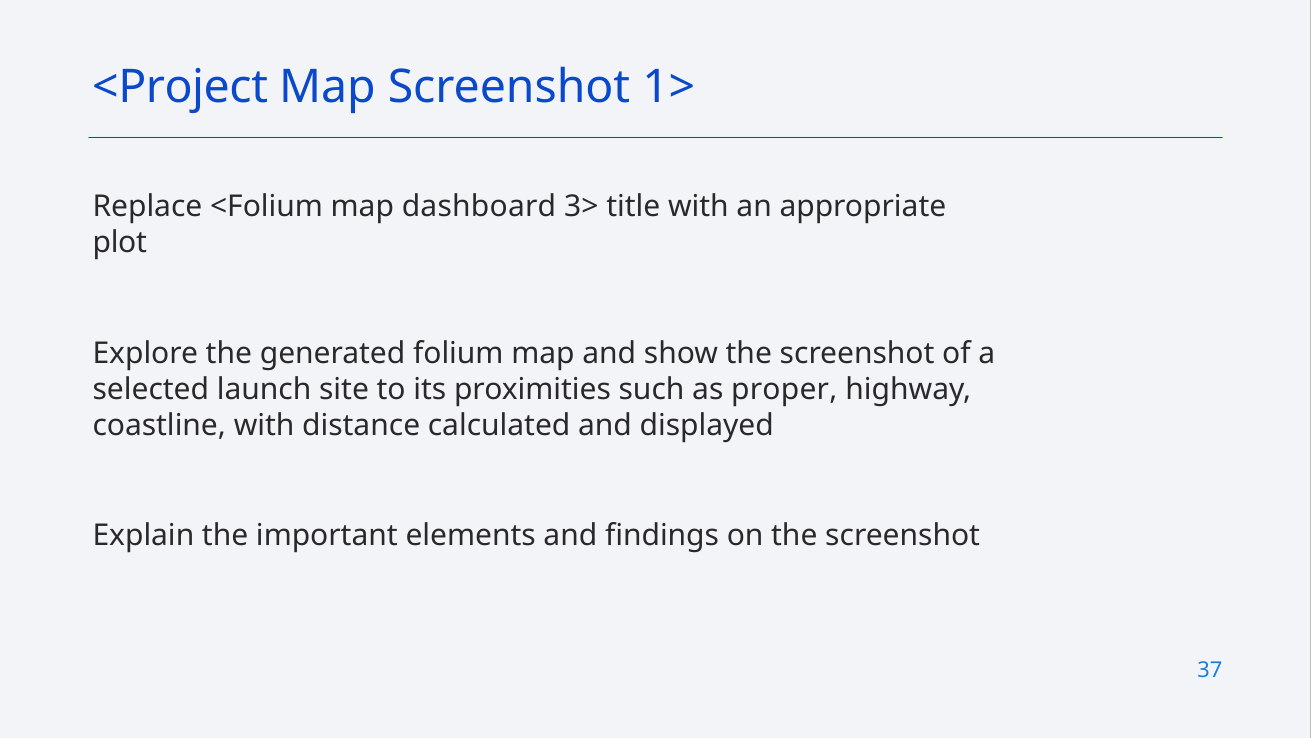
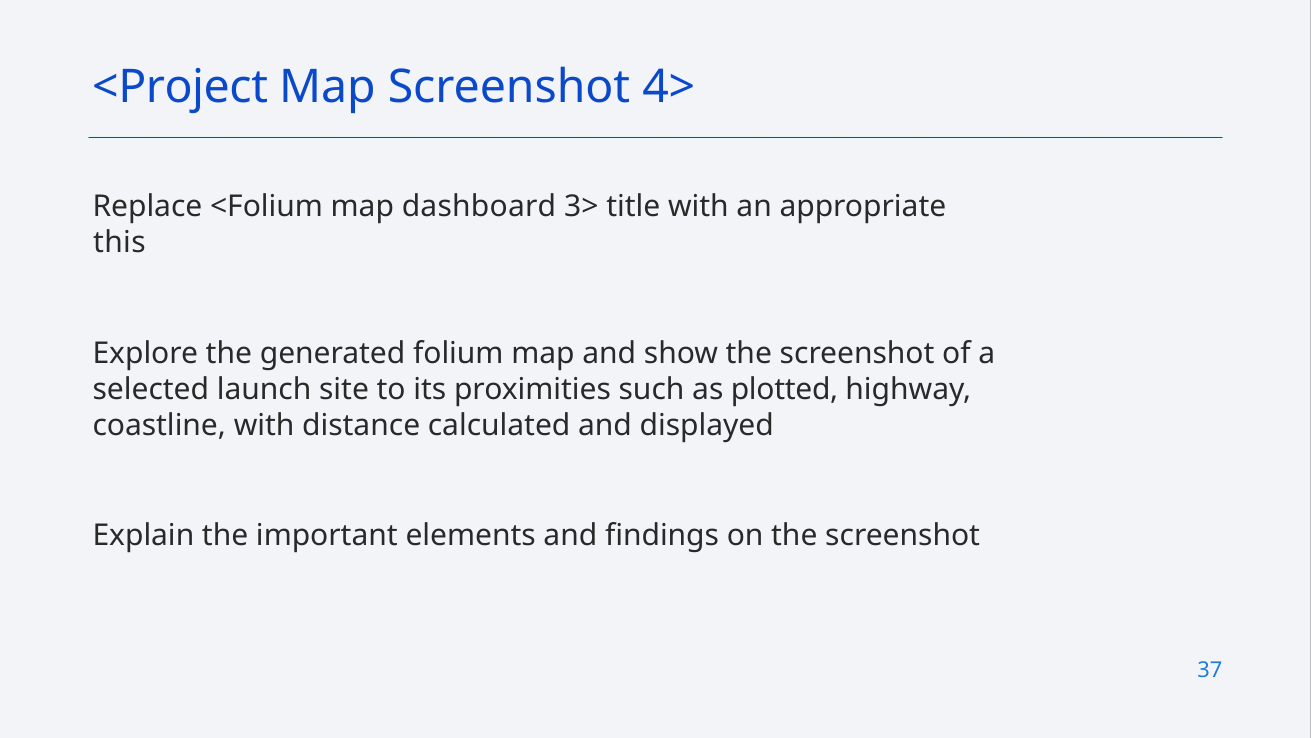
1>: 1> -> 4> (669, 88)
plot: plot -> this (119, 243)
proper: proper -> plotted (785, 389)
